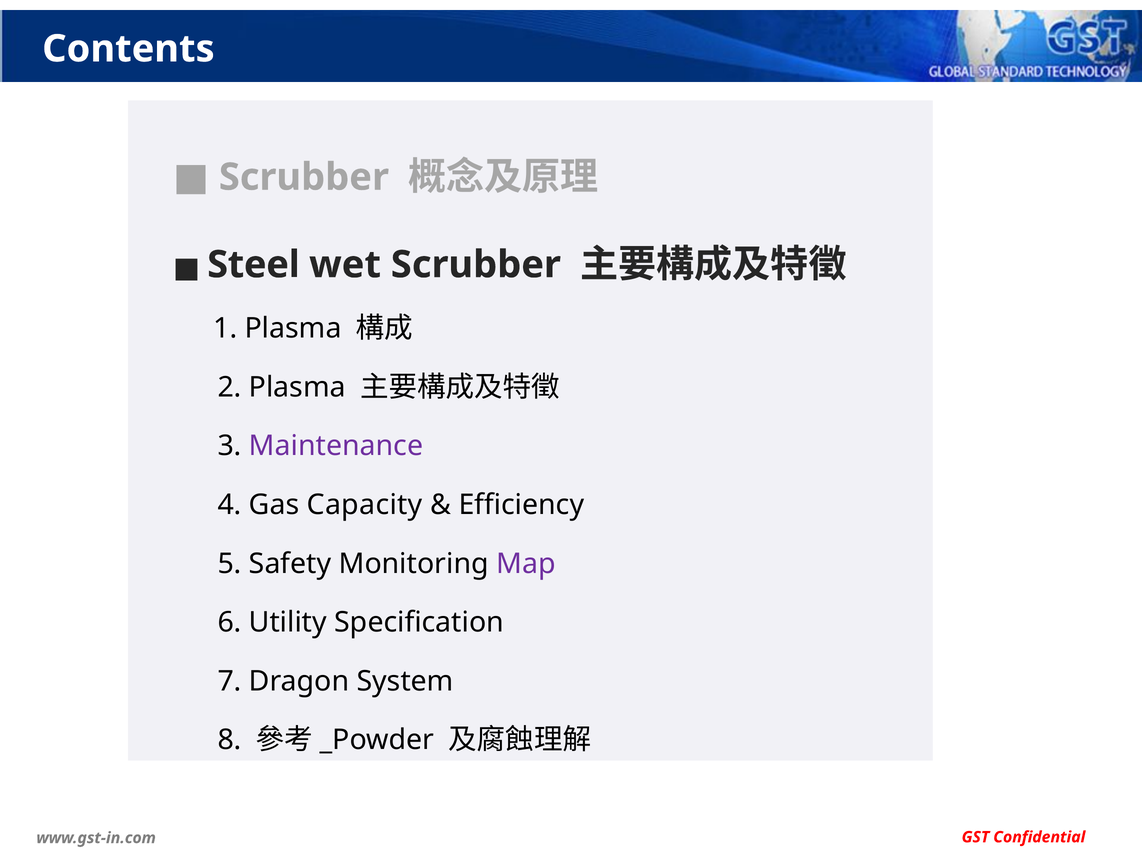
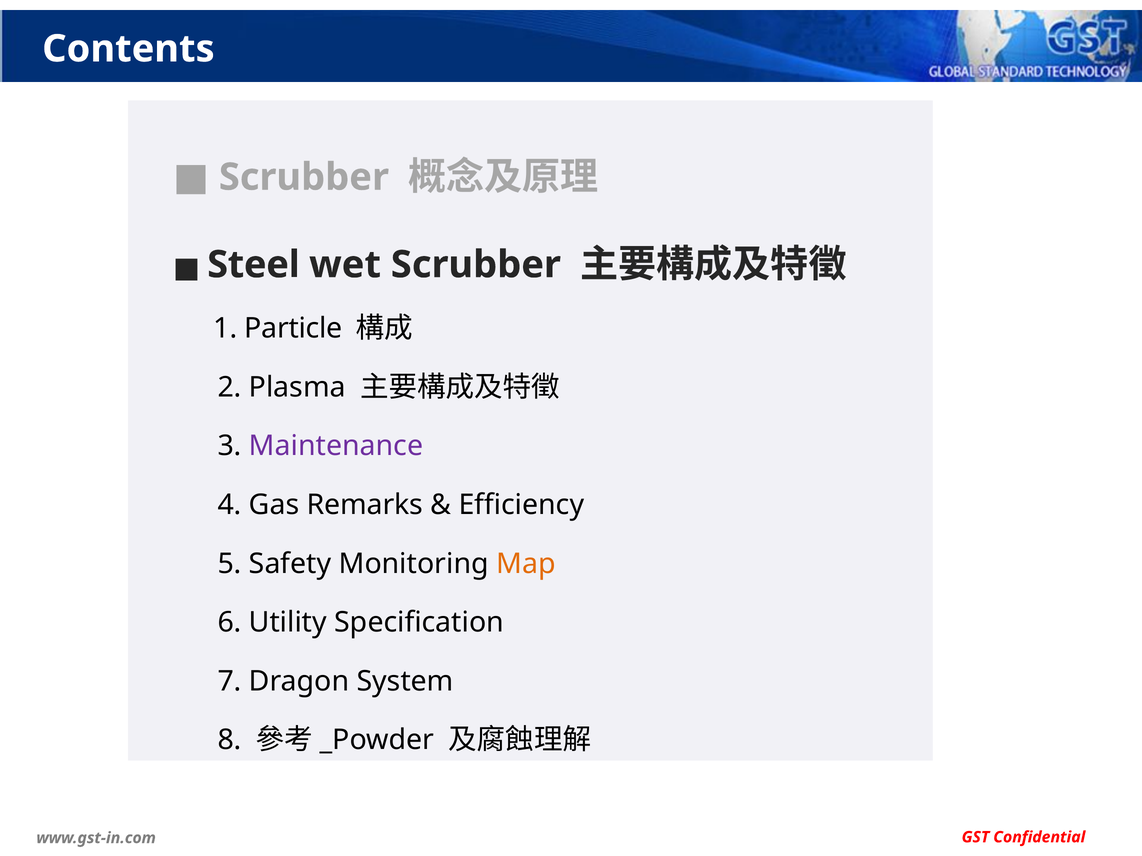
1 Plasma: Plasma -> Particle (293, 329)
Capacity: Capacity -> Remarks (365, 505)
Map colour: purple -> orange (526, 564)
